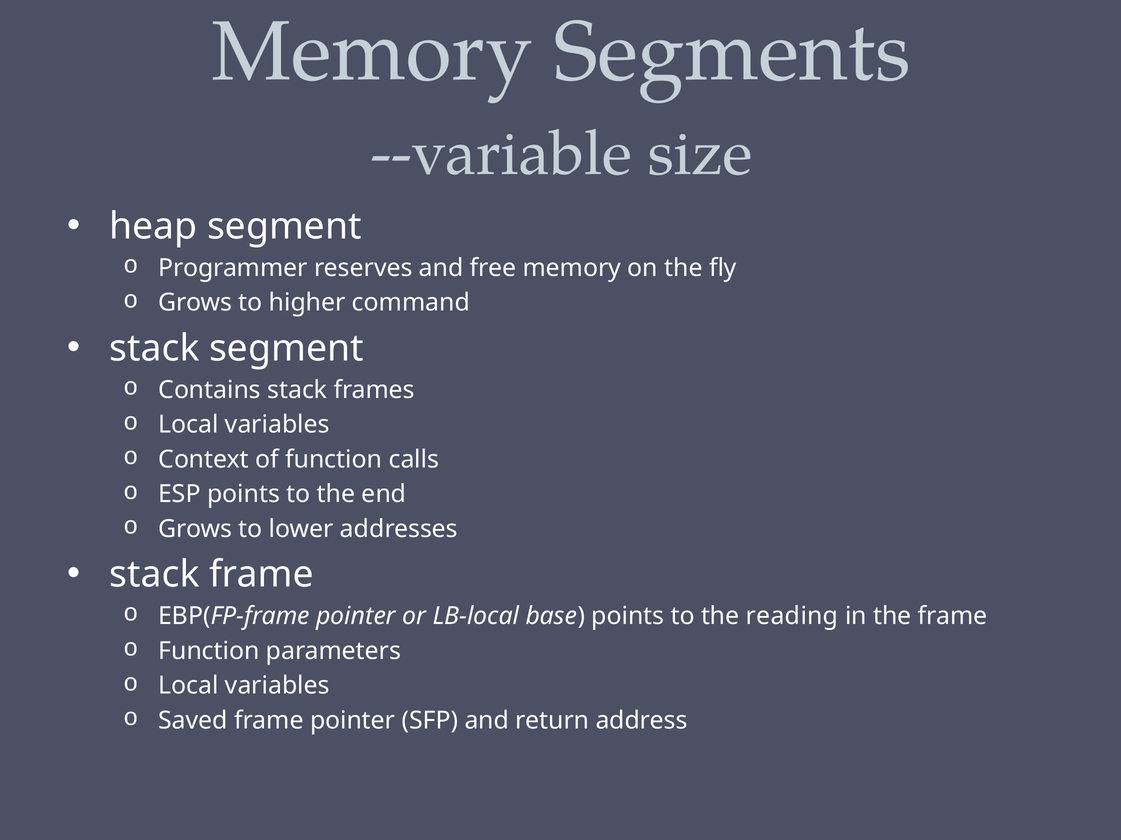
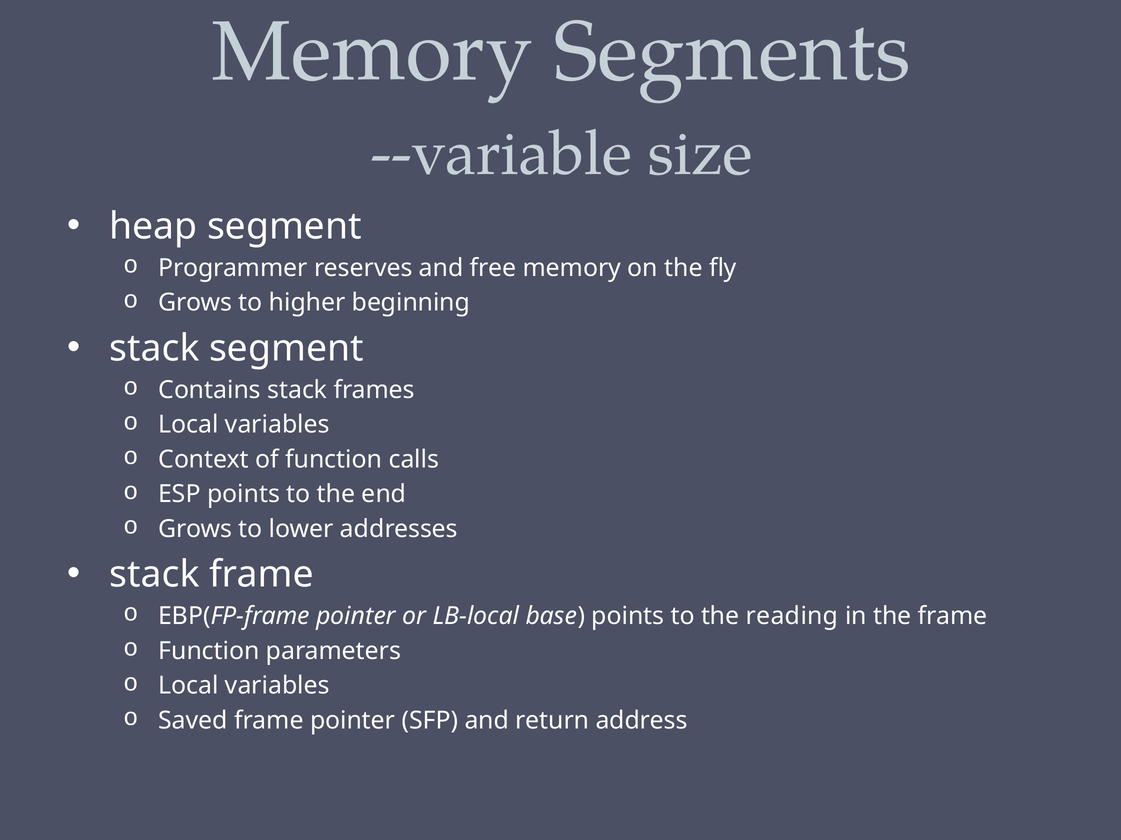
command: command -> beginning (411, 303)
